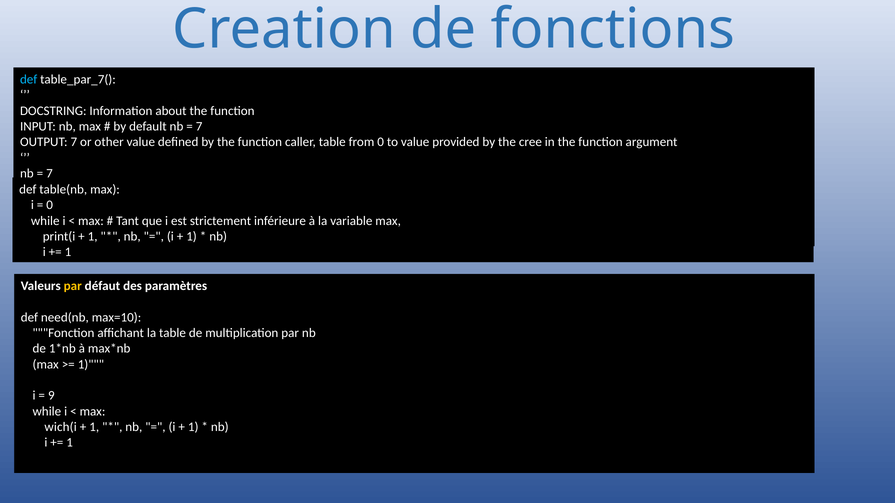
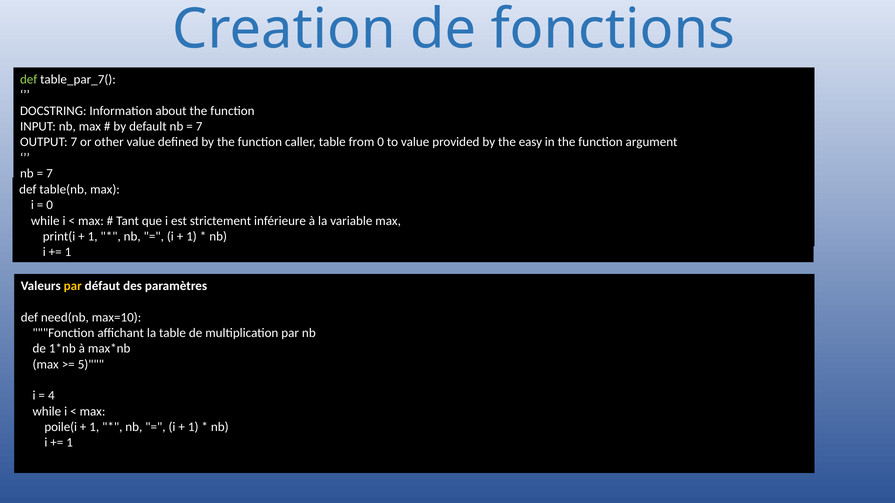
def colour: light blue -> light green (29, 79)
cree: cree -> easy (530, 142)
1: 1 -> 5 (91, 365)
9: 9 -> 4 (51, 396)
wich(i: wich(i -> poile(i (61, 427)
